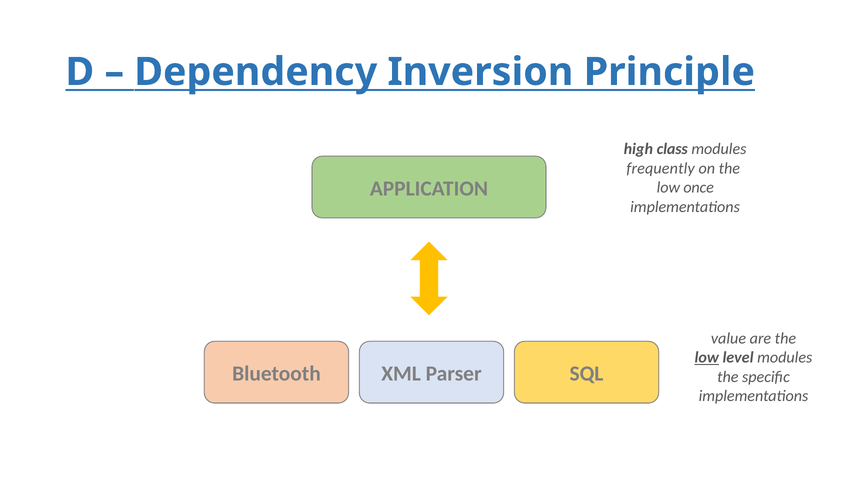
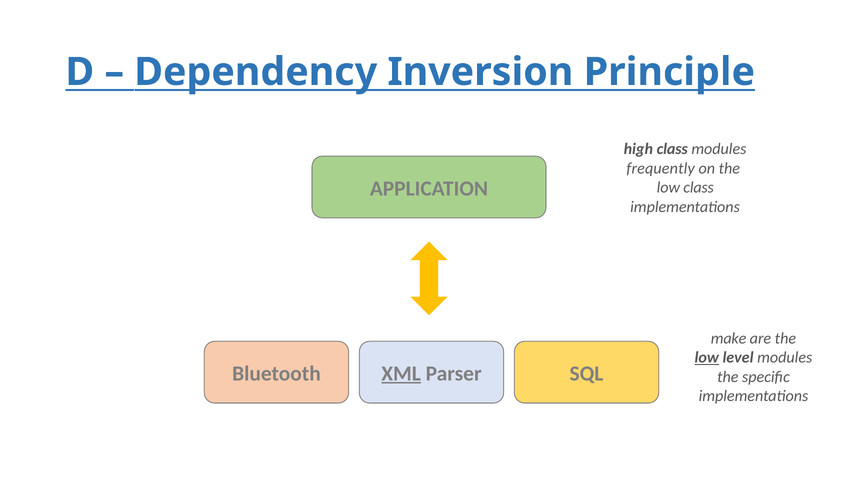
low once: once -> class (699, 188)
value: value -> make (729, 339)
XML underline: none -> present (401, 374)
